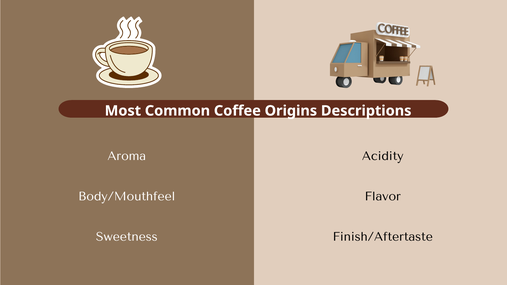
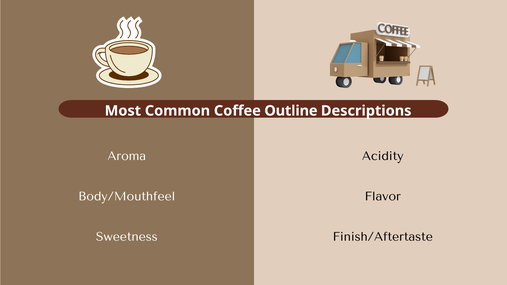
Origins: Origins -> Outline (291, 111)
